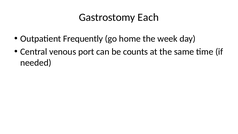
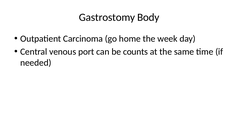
Each: Each -> Body (148, 17)
Frequently: Frequently -> Carcinoma (83, 39)
